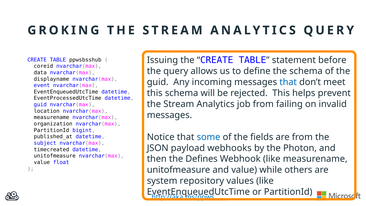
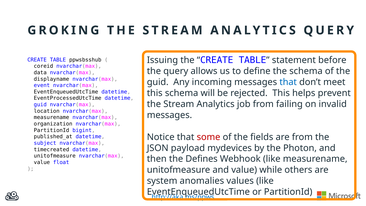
some colour: blue -> red (209, 137)
webhooks: webhooks -> mydevices (230, 148)
repository: repository -> anomalies (202, 181)
